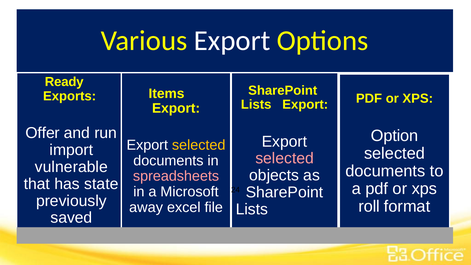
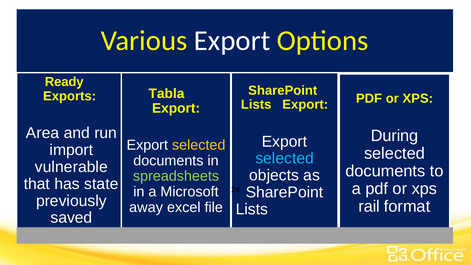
Items: Items -> Tabla (166, 93)
Offer: Offer -> Area (43, 133)
Option: Option -> During (395, 136)
selected colour: pink -> light blue (285, 158)
spreadsheets colour: pink -> light green (176, 176)
roll: roll -> rail (369, 206)
